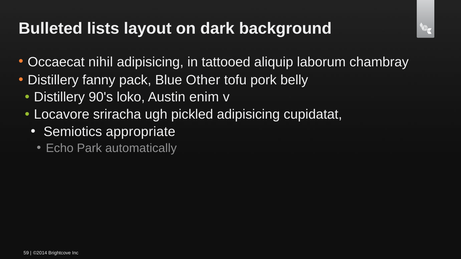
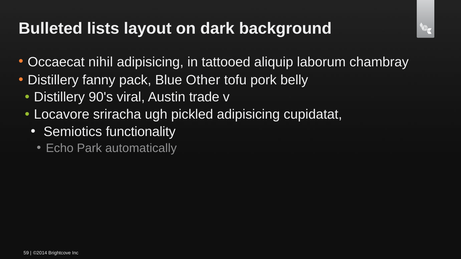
loko: loko -> viral (131, 97)
enim: enim -> trade (204, 97)
appropriate: appropriate -> functionality (141, 132)
